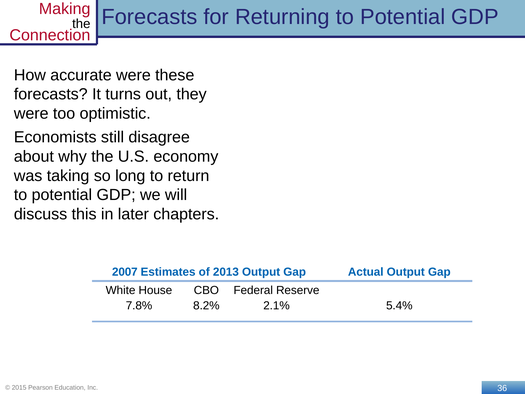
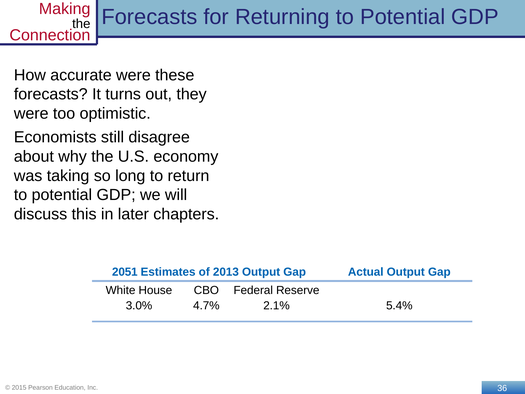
2007: 2007 -> 2051 (125, 272)
7.8%: 7.8% -> 3.0% (139, 305)
8.2%: 8.2% -> 4.7% (206, 305)
